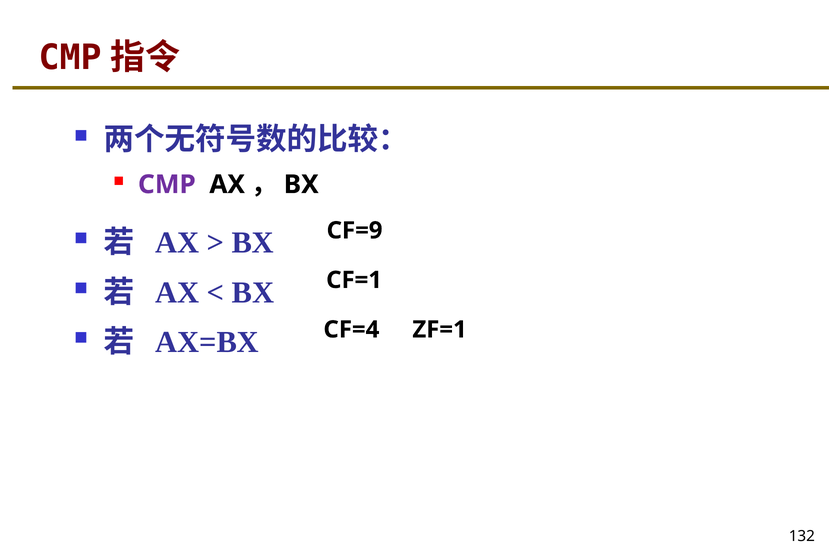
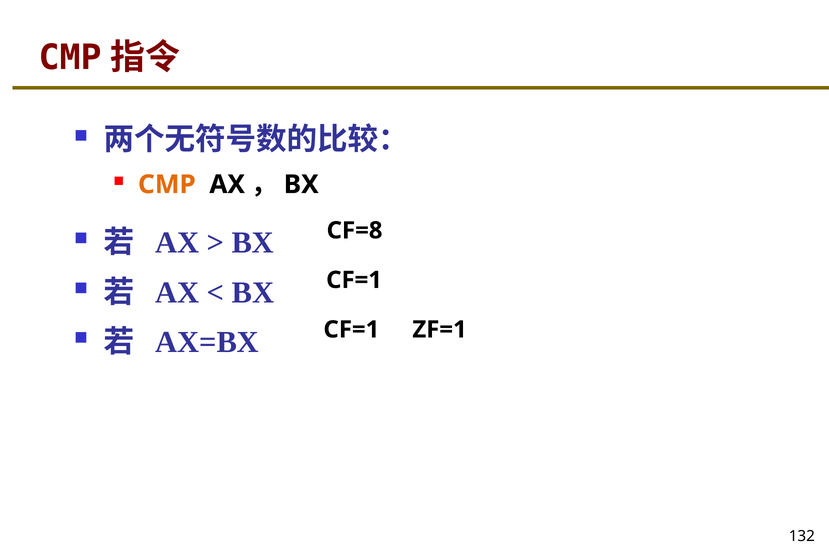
CMP colour: purple -> orange (167, 184)
CF=9: CF=9 -> CF=8 (355, 230)
CF=4: CF=4 -> CF=1 (351, 329)
